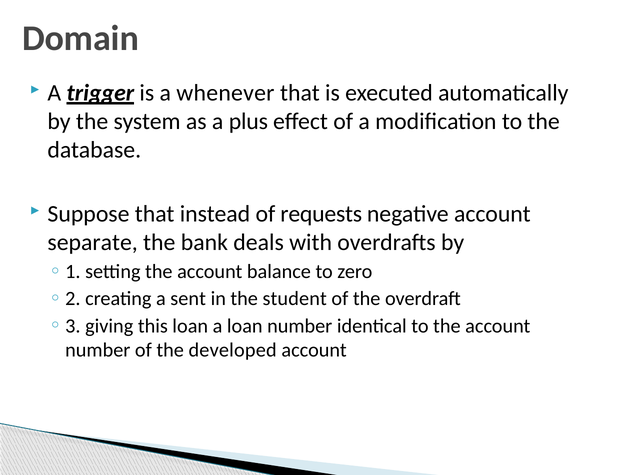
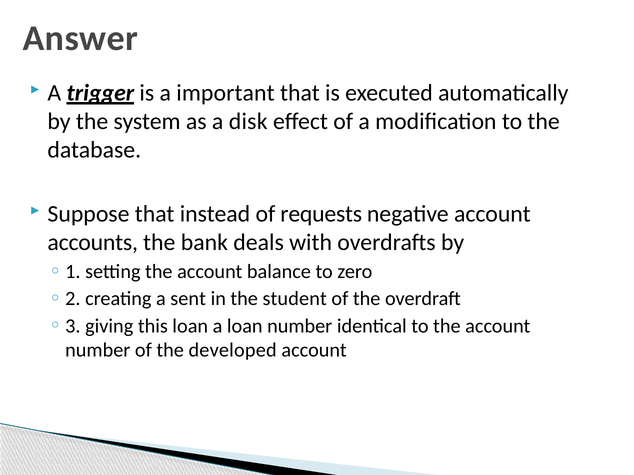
Domain: Domain -> Answer (80, 38)
whenever: whenever -> important (225, 93)
plus: plus -> disk (248, 122)
separate: separate -> accounts (93, 243)
